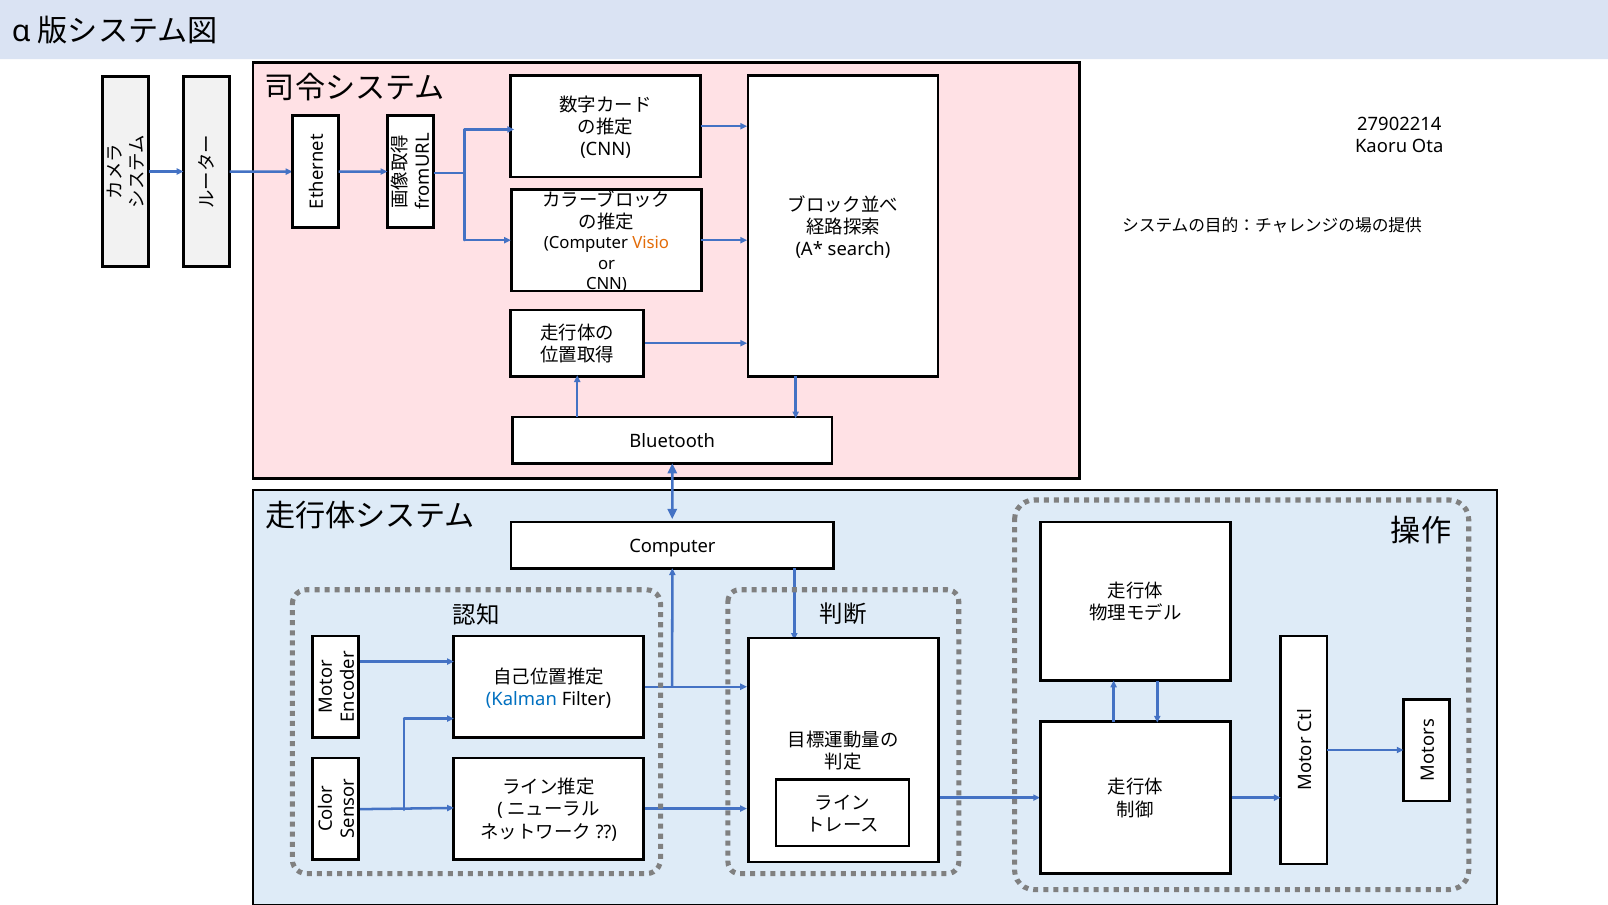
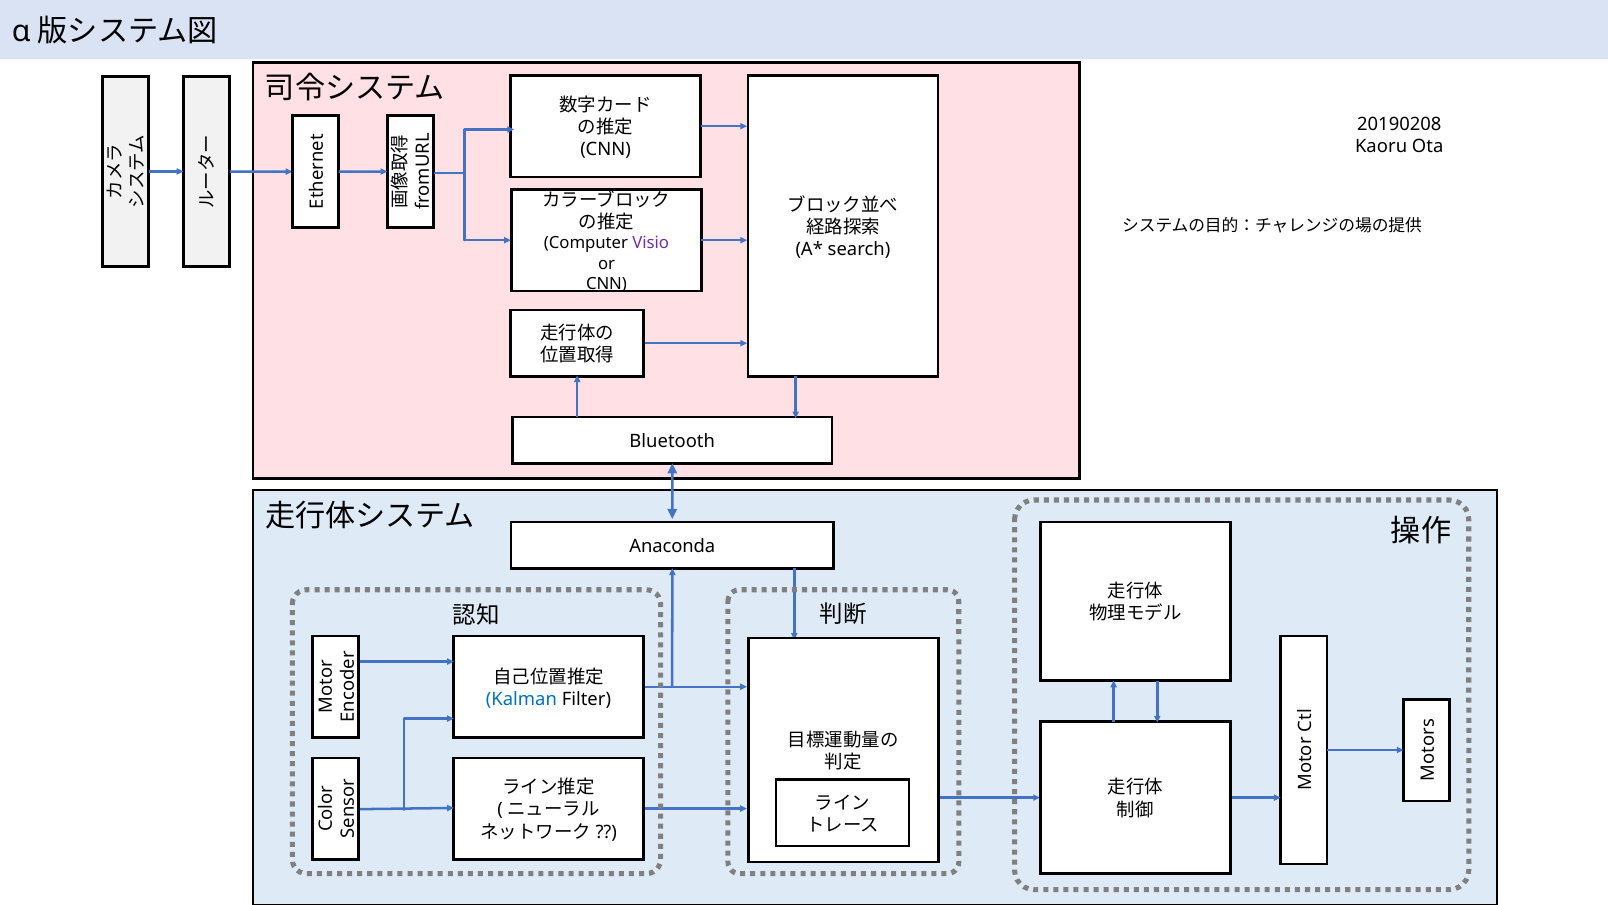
27902214: 27902214 -> 20190208 (1399, 124)
Visio colour: orange -> purple (651, 243)
Computer: Computer -> Anaconda (672, 546)
